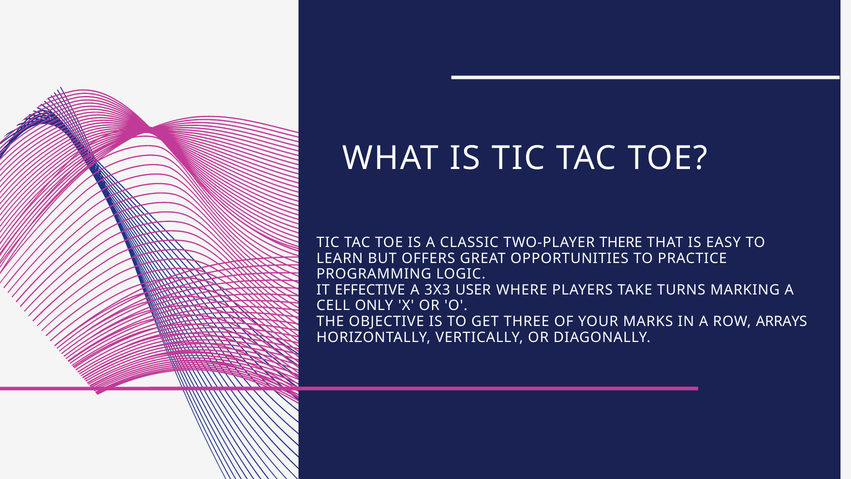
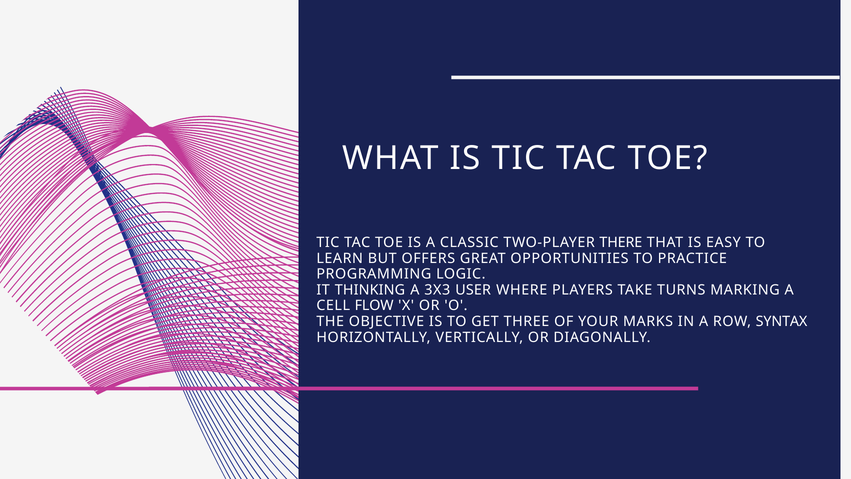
EFFECTIVE: EFFECTIVE -> THINKING (370, 290)
ONLY: ONLY -> FLOW (374, 306)
ARRAYS: ARRAYS -> SYNTAX (782, 321)
